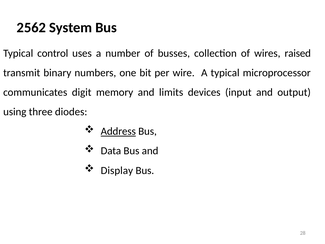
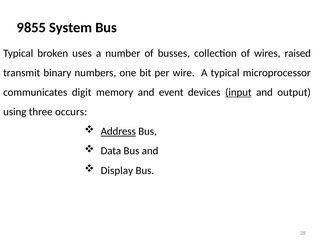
2562: 2562 -> 9855 (31, 28)
control: control -> broken (53, 53)
limits: limits -> event (171, 92)
input underline: none -> present (238, 92)
diodes: diodes -> occurs (71, 112)
